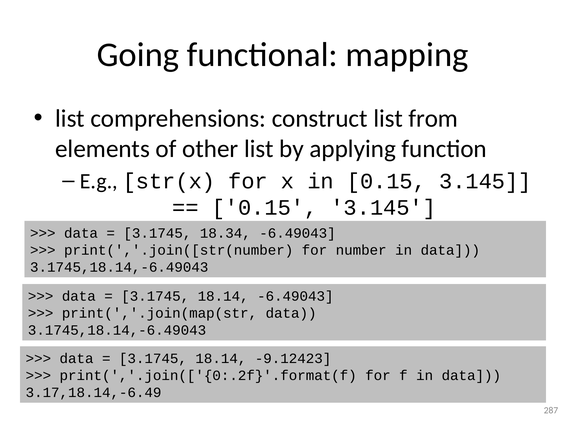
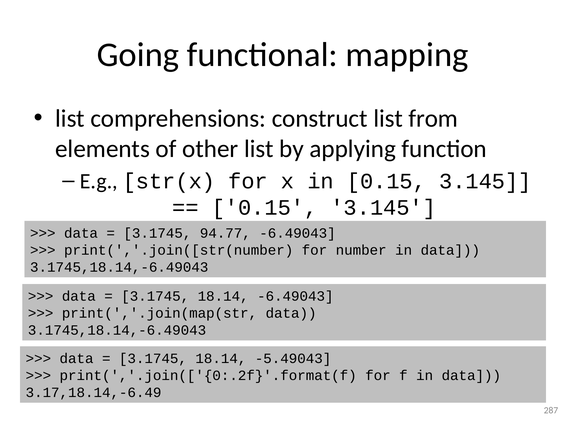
18.34: 18.34 -> 94.77 (225, 233)
-9.12423: -9.12423 -> -5.49043 (293, 359)
